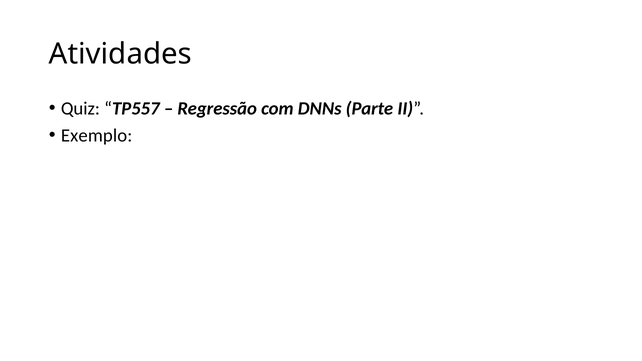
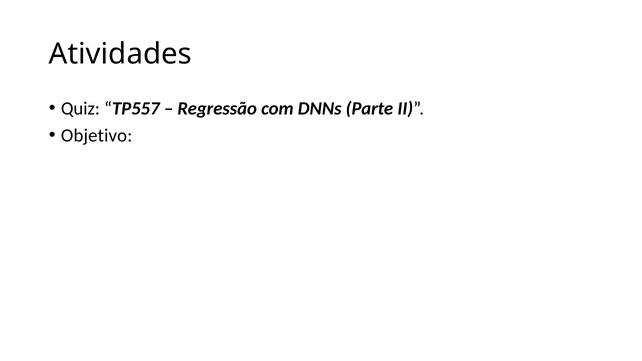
Exemplo: Exemplo -> Objetivo (97, 135)
